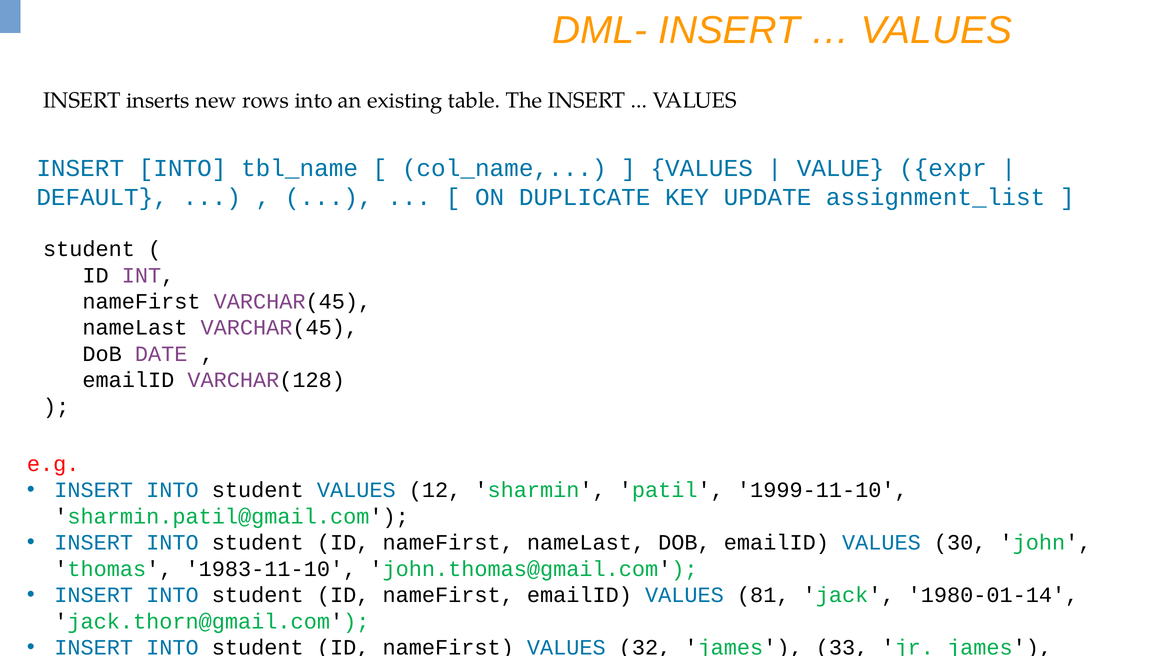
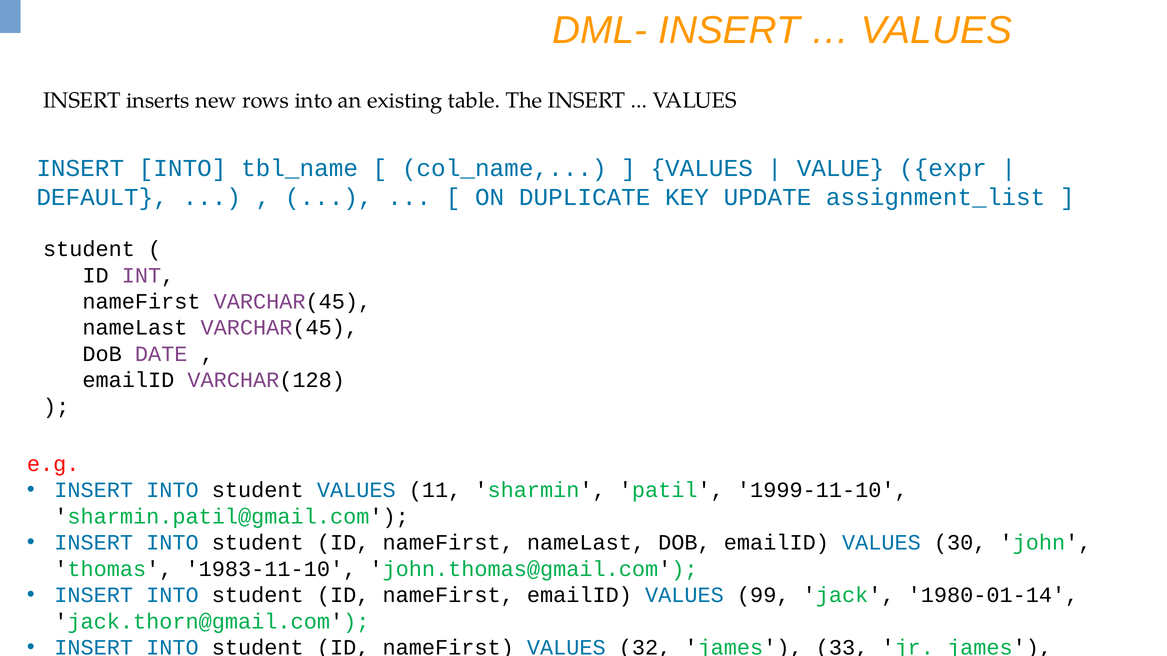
12: 12 -> 11 (435, 491)
81: 81 -> 99 (763, 596)
